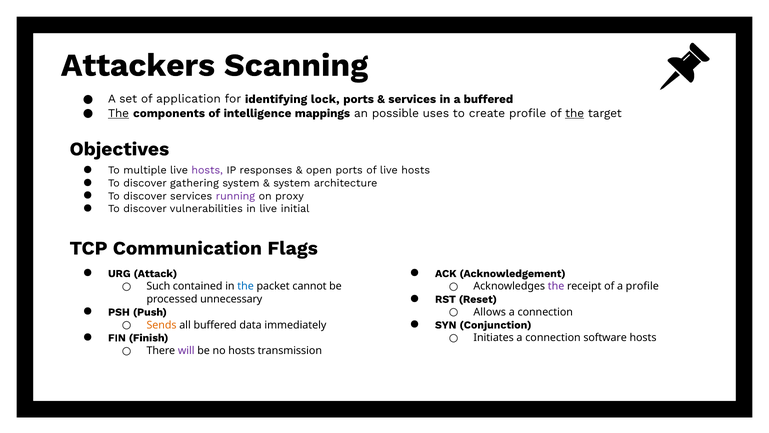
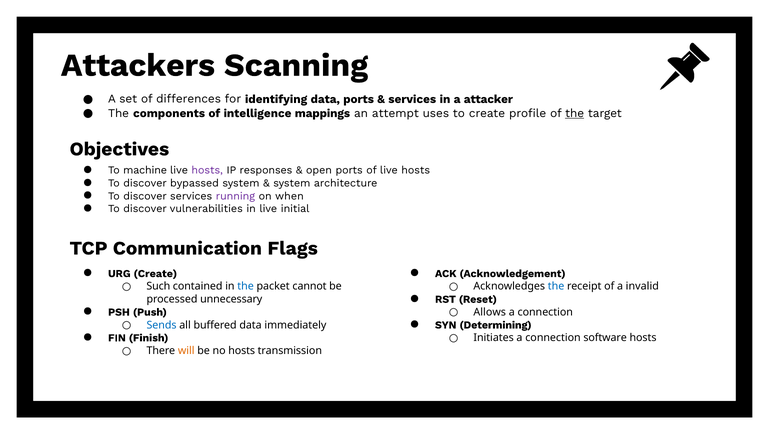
application: application -> differences (189, 99)
identifying lock: lock -> data (325, 99)
a buffered: buffered -> attacker (488, 99)
The underline: present -> none (119, 113)
possible: possible -> attempt (395, 113)
multiple: multiple -> machine (145, 170)
gathering: gathering -> bypassed (195, 183)
proxy: proxy -> when (289, 196)
URG Attack: Attack -> Create (155, 273)
the colour: purple -> blue (556, 286)
a profile: profile -> invalid (642, 286)
Sends colour: orange -> blue (162, 325)
Conjunction: Conjunction -> Determining (496, 325)
will colour: purple -> orange (186, 350)
